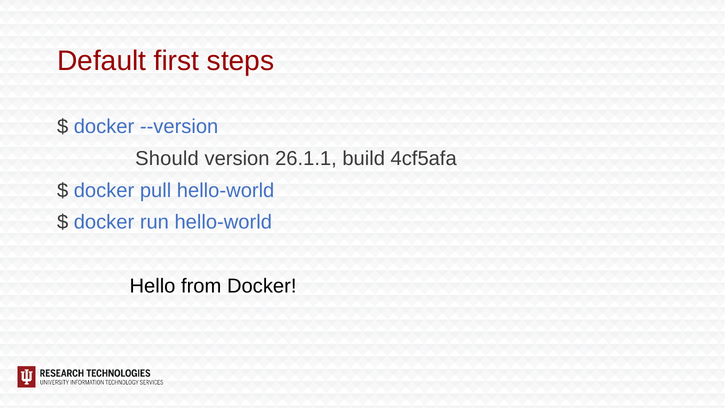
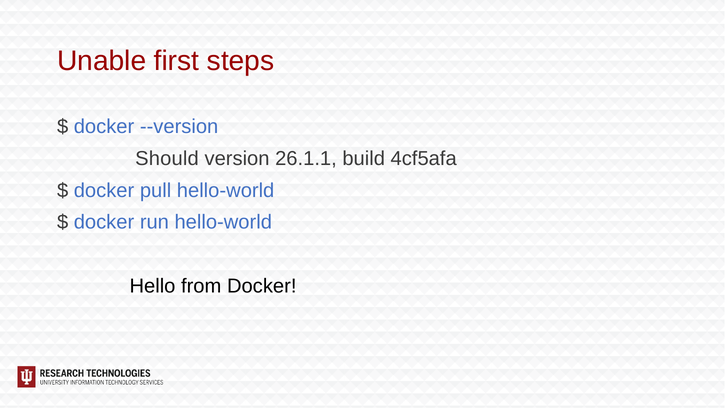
Default: Default -> Unable (102, 61)
